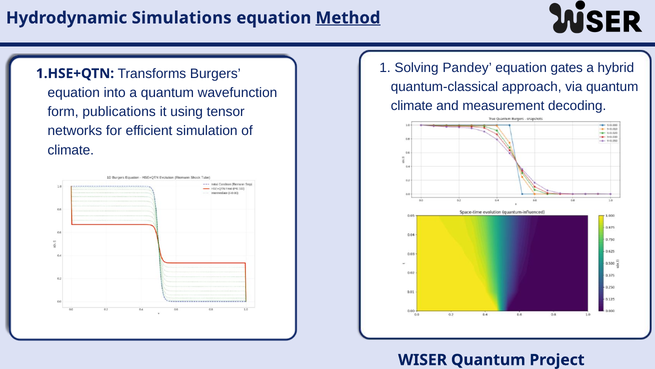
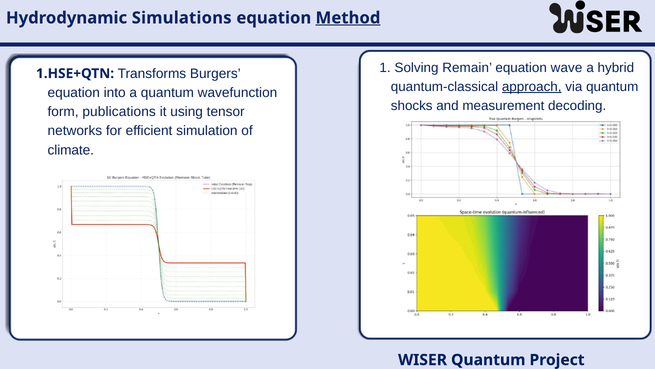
Pandey: Pandey -> Remain (467, 68)
gates: gates -> wave (567, 68)
approach underline: none -> present (532, 87)
climate: climate -> shocks (412, 105)
